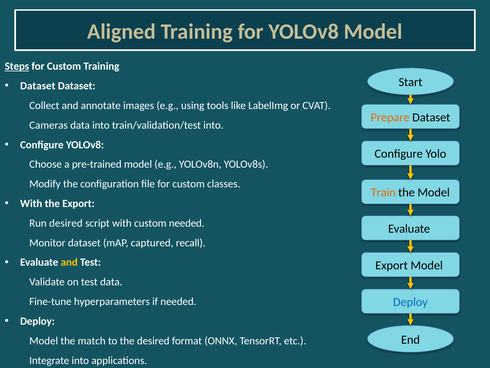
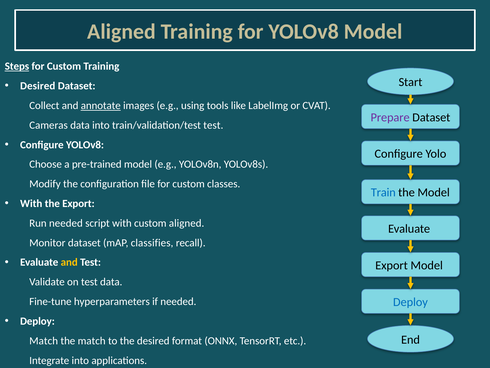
Dataset: Dataset -> Desired (38, 86)
annotate underline: none -> present (101, 105)
Prepare colour: orange -> purple (390, 117)
train/validation/test into: into -> test (213, 125)
Train colour: orange -> blue (383, 192)
Run desired: desired -> needed (66, 223)
custom needed: needed -> aligned (187, 223)
captured: captured -> classifies (152, 242)
Model: Model -> Match (44, 340)
